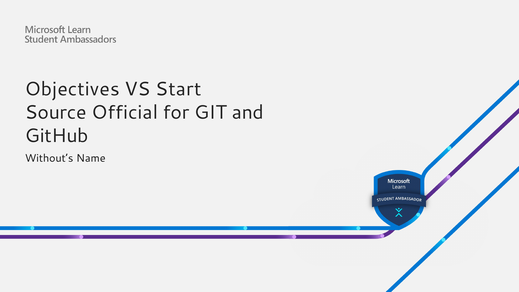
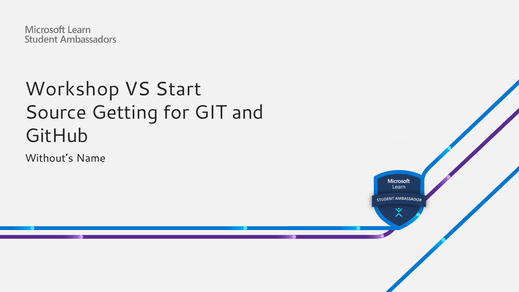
Objectives: Objectives -> Workshop (72, 89)
Official: Official -> Getting (125, 112)
